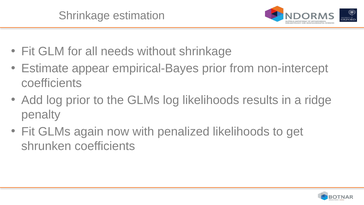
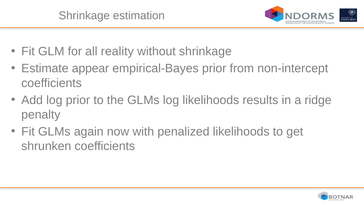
needs: needs -> reality (117, 51)
